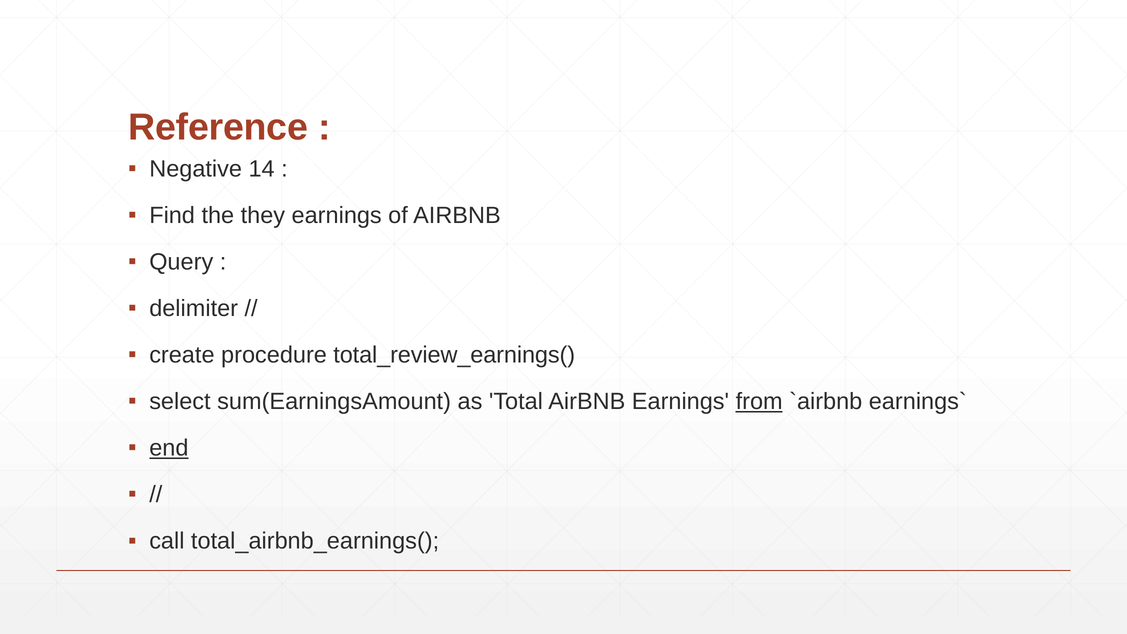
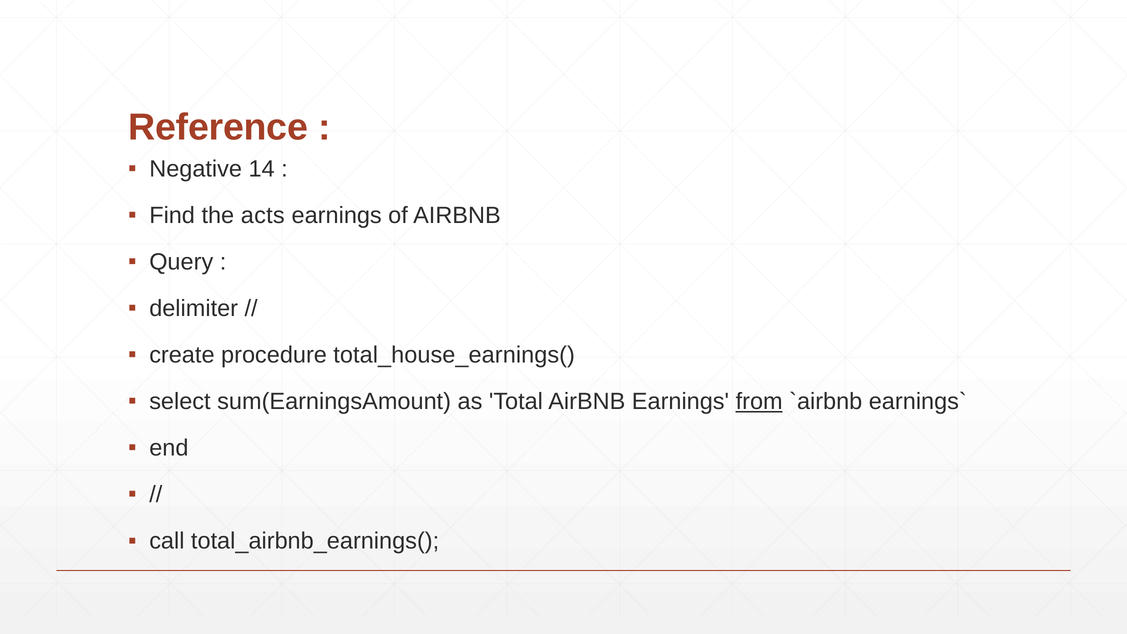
they: they -> acts (263, 216)
total_review_earnings(: total_review_earnings( -> total_house_earnings( (454, 355)
end underline: present -> none (169, 448)
